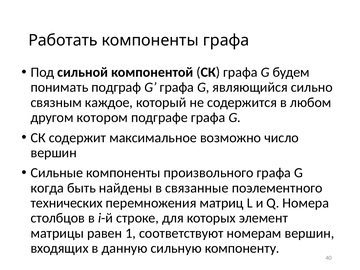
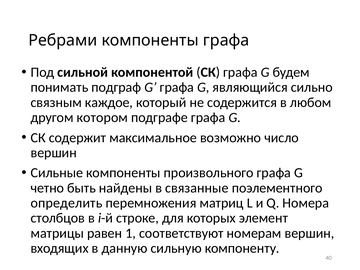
Работать: Работать -> Ребрами (63, 40)
когда: когда -> четно (47, 188)
технических: технических -> определить (67, 203)
